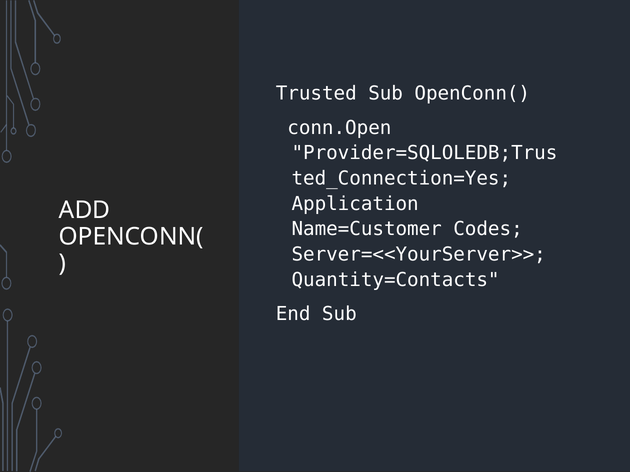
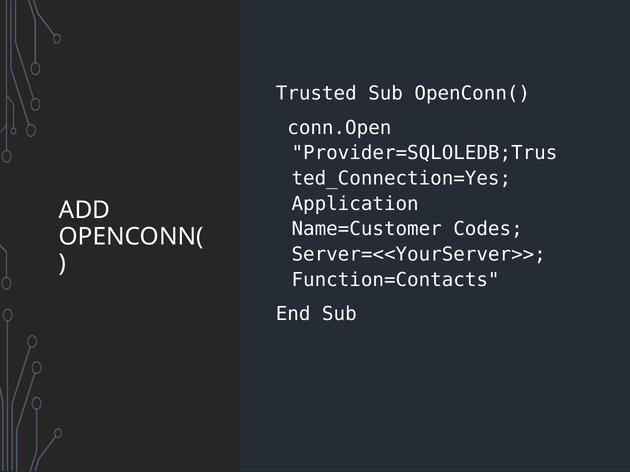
Quantity=Contacts: Quantity=Contacts -> Function=Contacts (396, 280)
